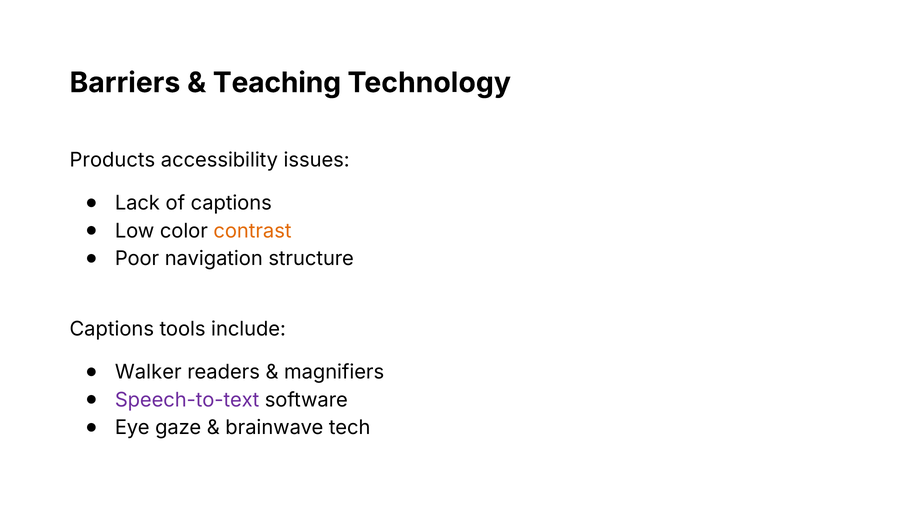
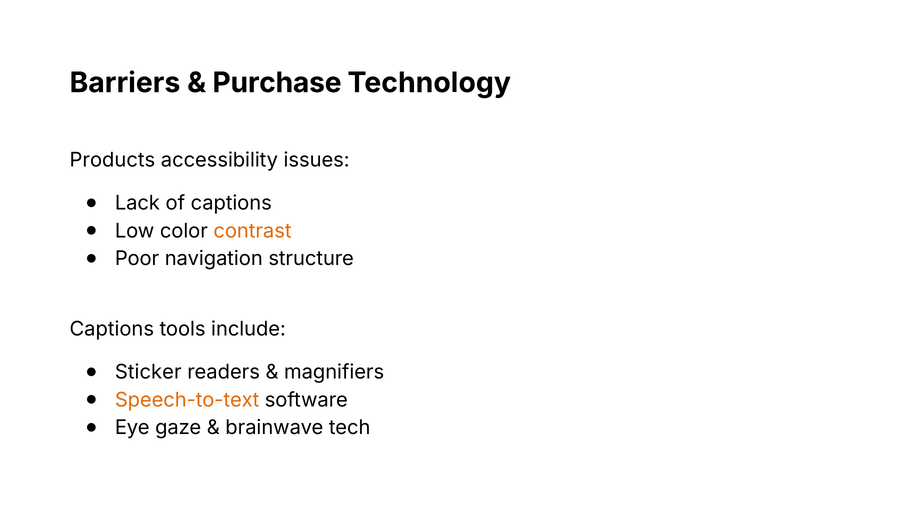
Teaching: Teaching -> Purchase (277, 83)
Walker: Walker -> Sticker (148, 372)
Speech-to-text colour: purple -> orange (187, 400)
